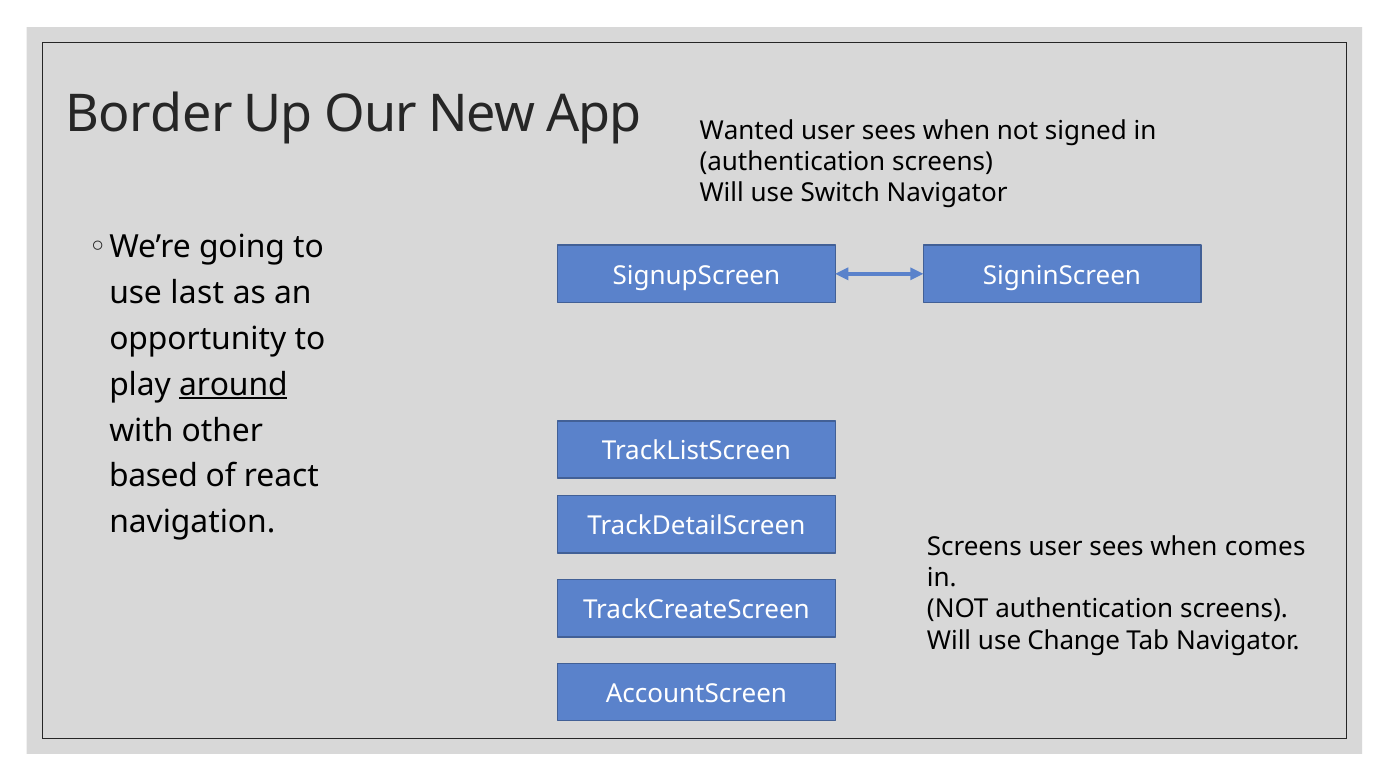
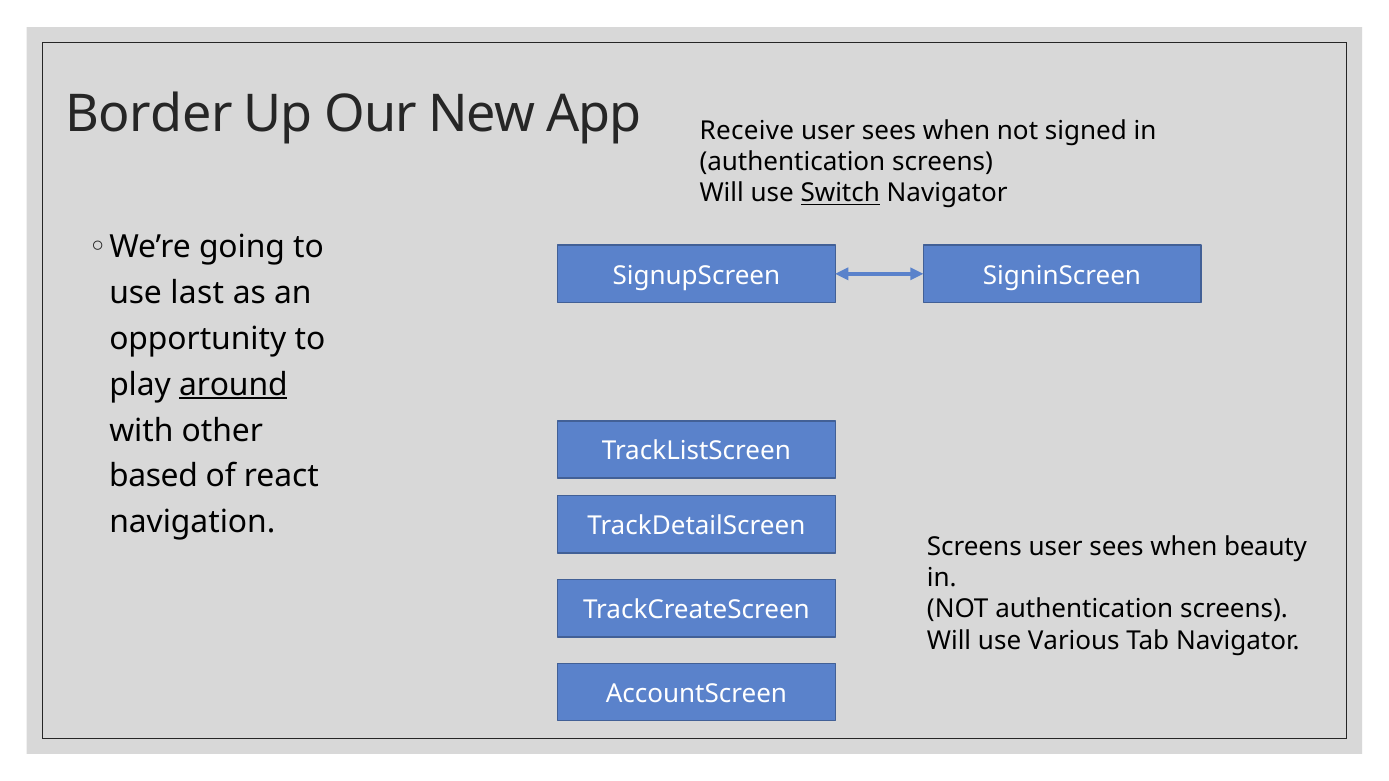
Wanted: Wanted -> Receive (747, 131)
Switch underline: none -> present (840, 193)
comes: comes -> beauty (1265, 547)
Change: Change -> Various (1074, 641)
